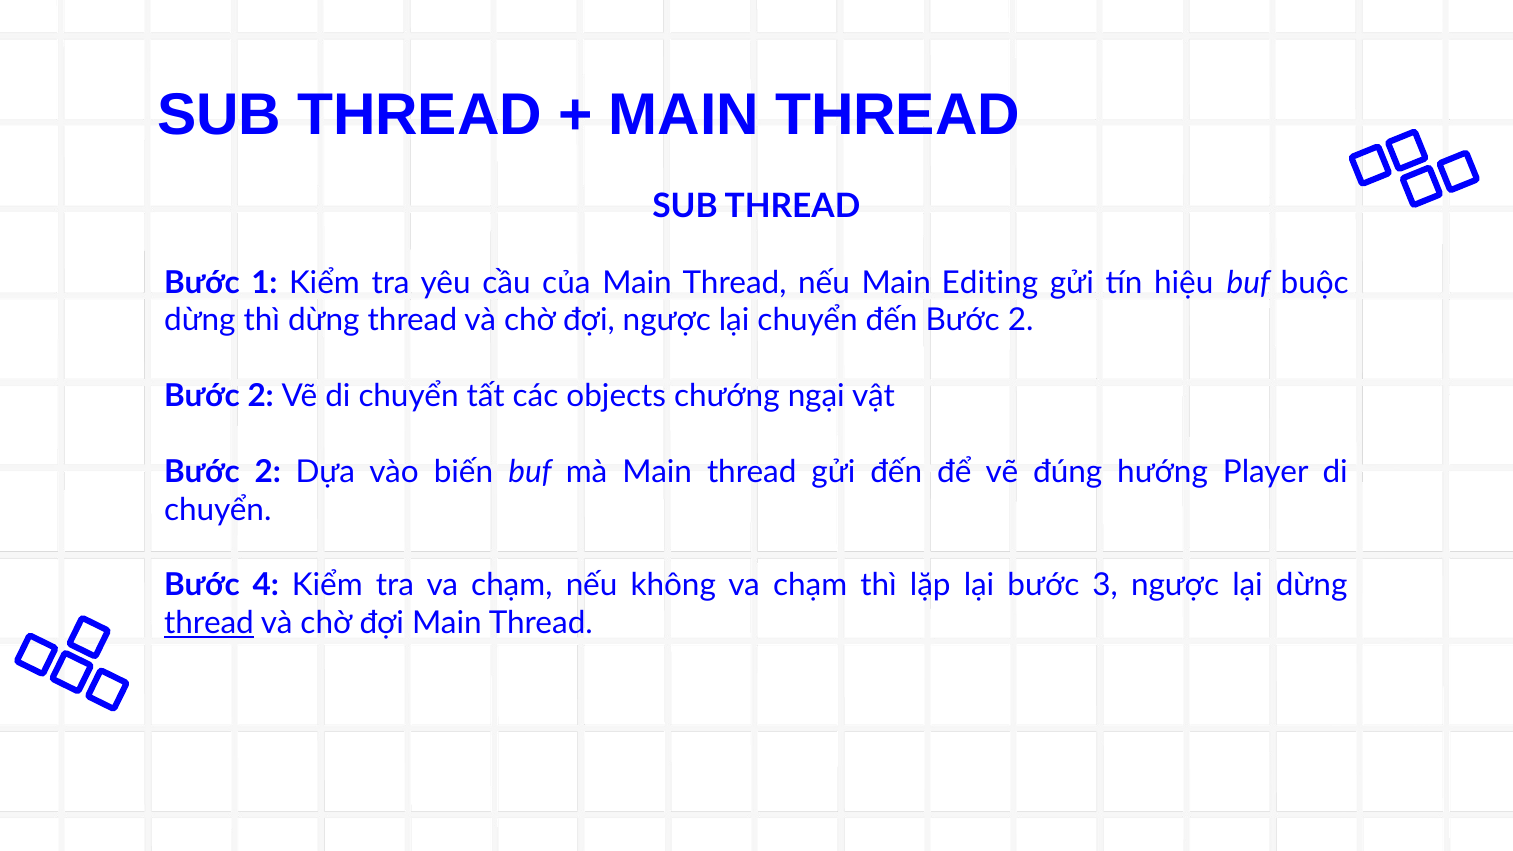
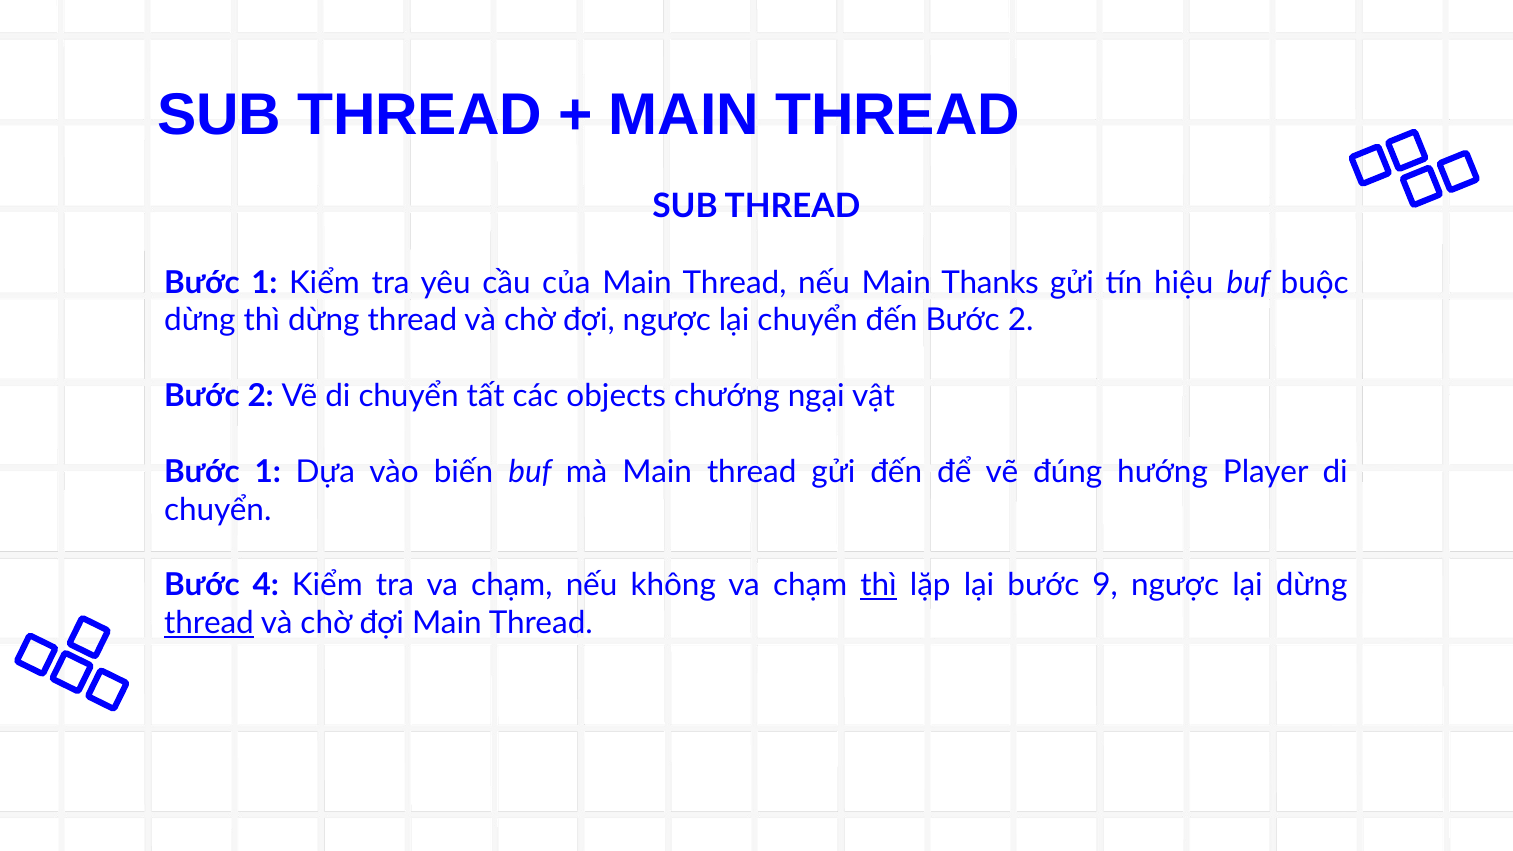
Editing: Editing -> Thanks (990, 283)
2: 2 -> 1 (268, 472)
thì underline: none -> present (879, 585)
3: 3 -> 9 (1105, 585)
